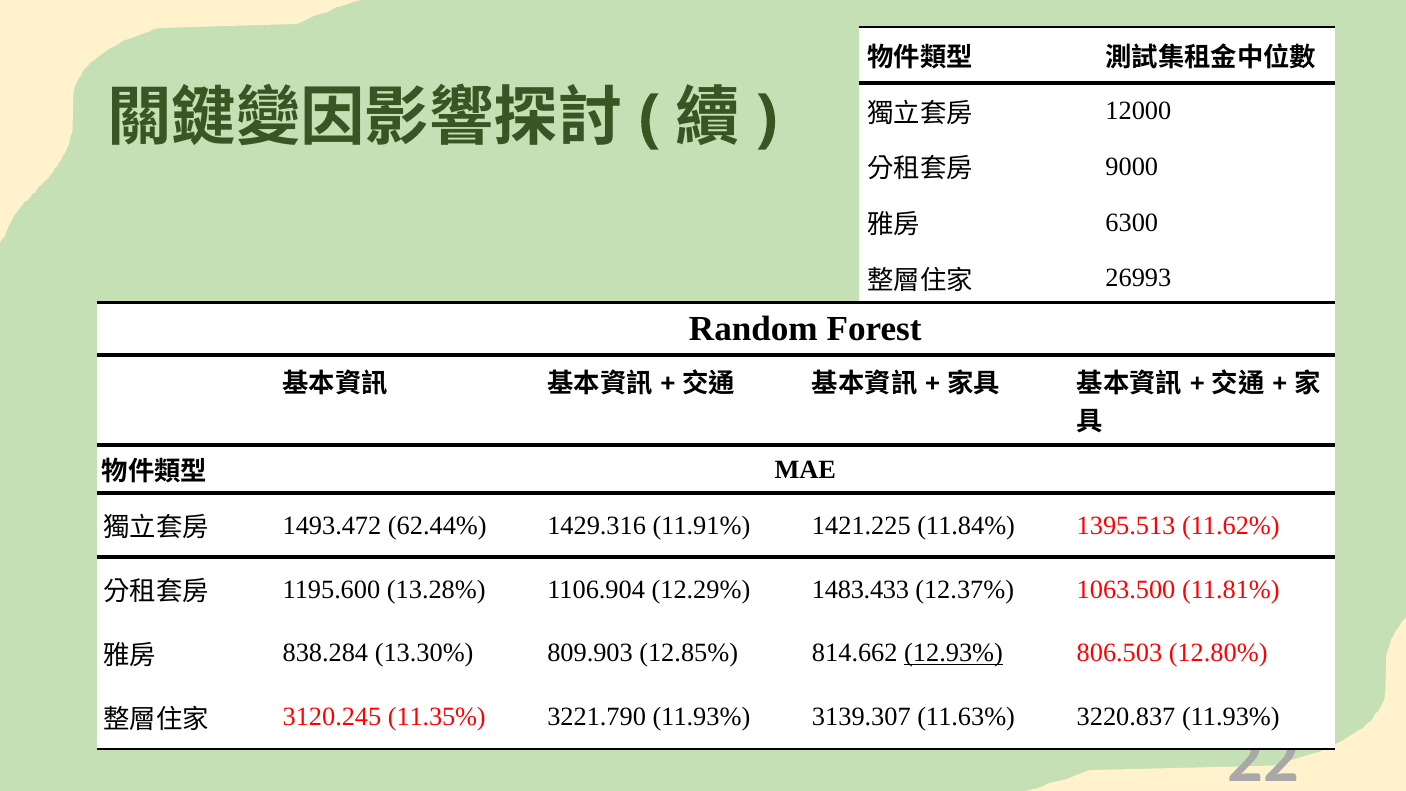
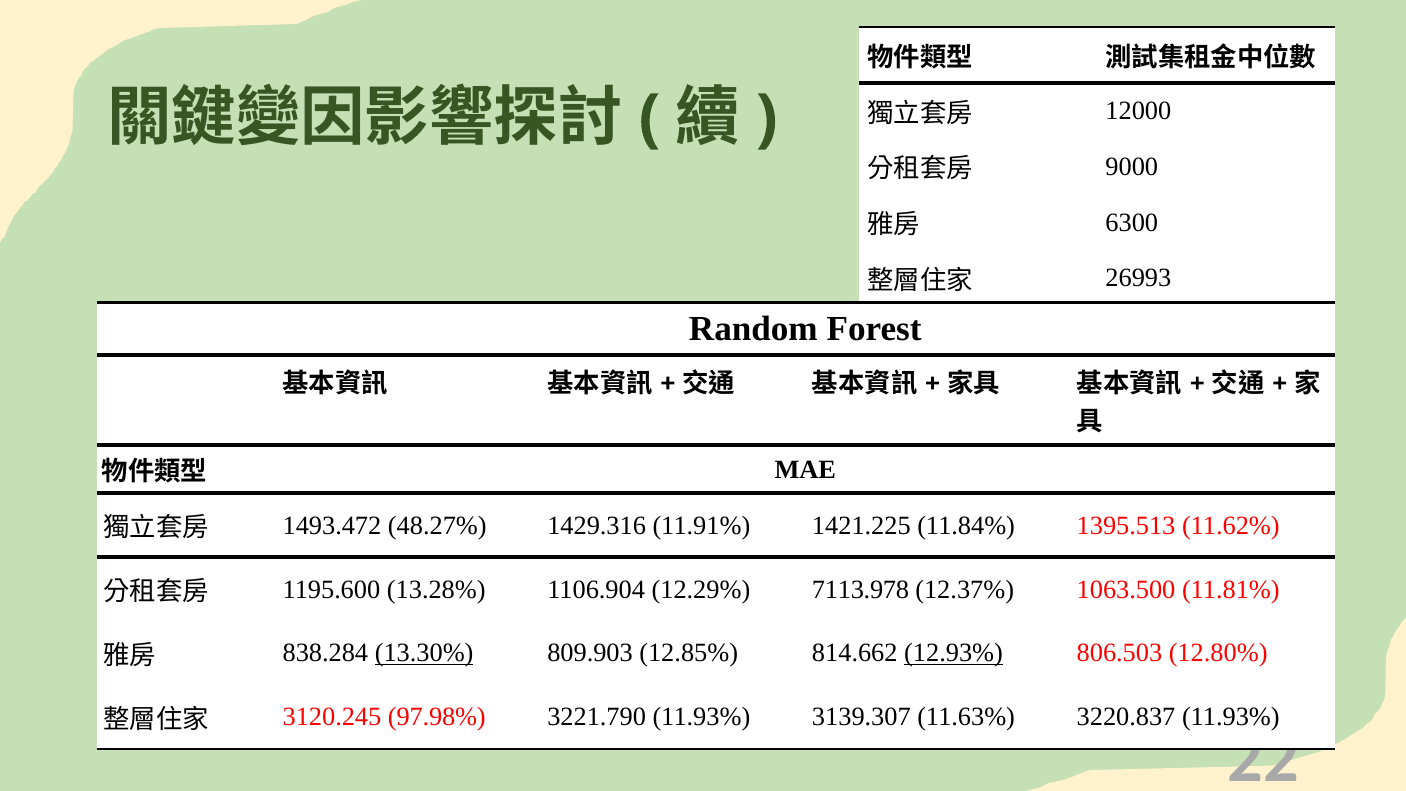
62.44%: 62.44% -> 48.27% (437, 525)
1483.433: 1483.433 -> 7113.978 (861, 589)
13.30% underline: none -> present (424, 653)
11.35%: 11.35% -> 97.98% (437, 717)
